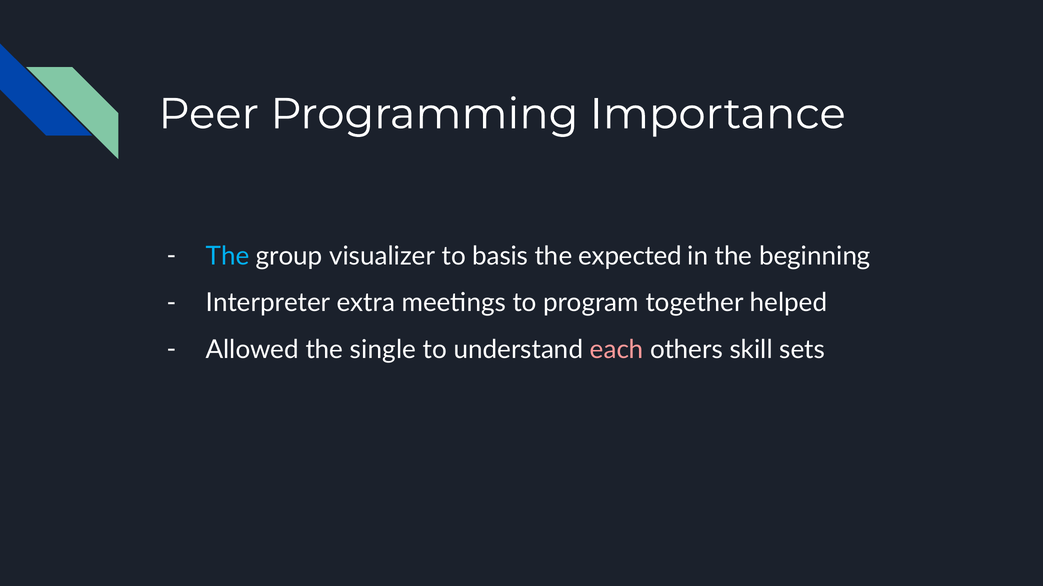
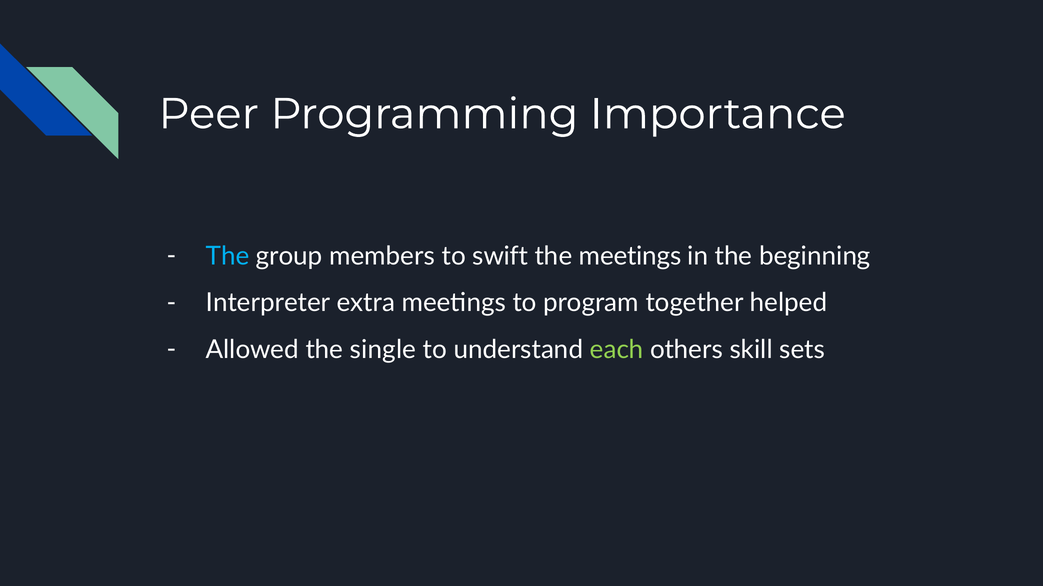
visualizer: visualizer -> members (382, 256)
basis: basis -> swift (500, 256)
the expected: expected -> meetings (630, 256)
each colour: pink -> light green (617, 350)
